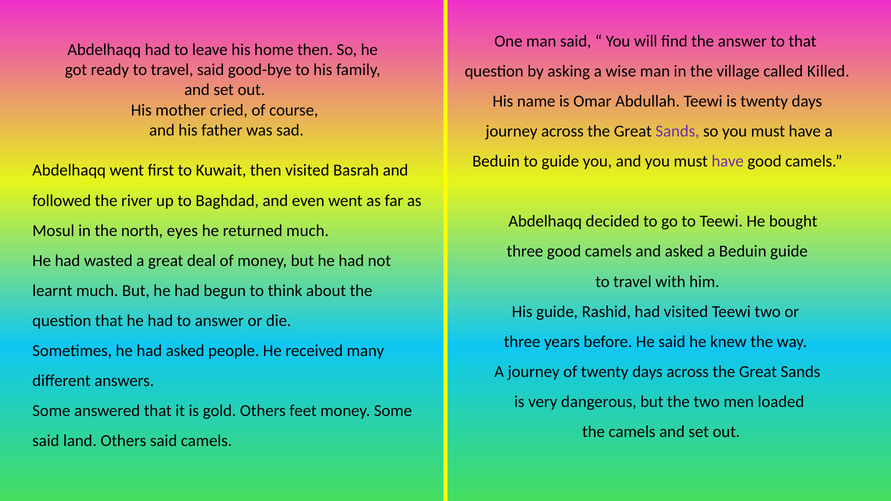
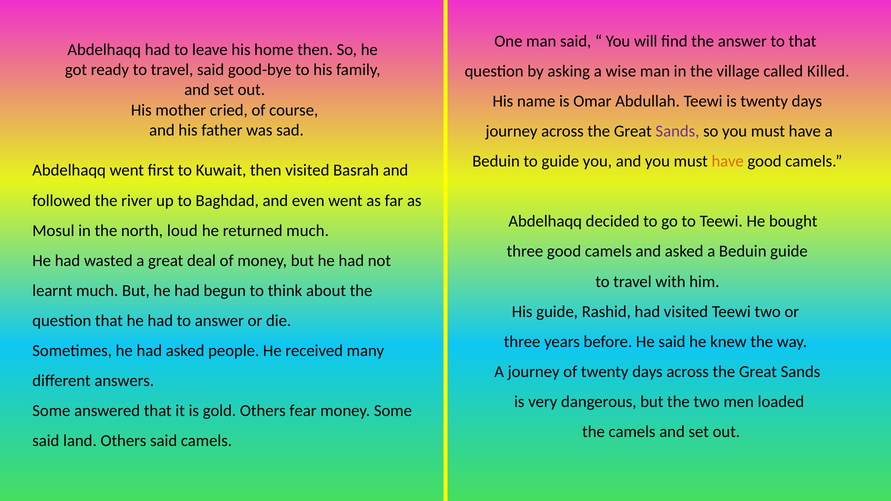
have colour: purple -> orange (728, 161)
eyes: eyes -> loud (182, 231)
feet: feet -> fear (303, 411)
